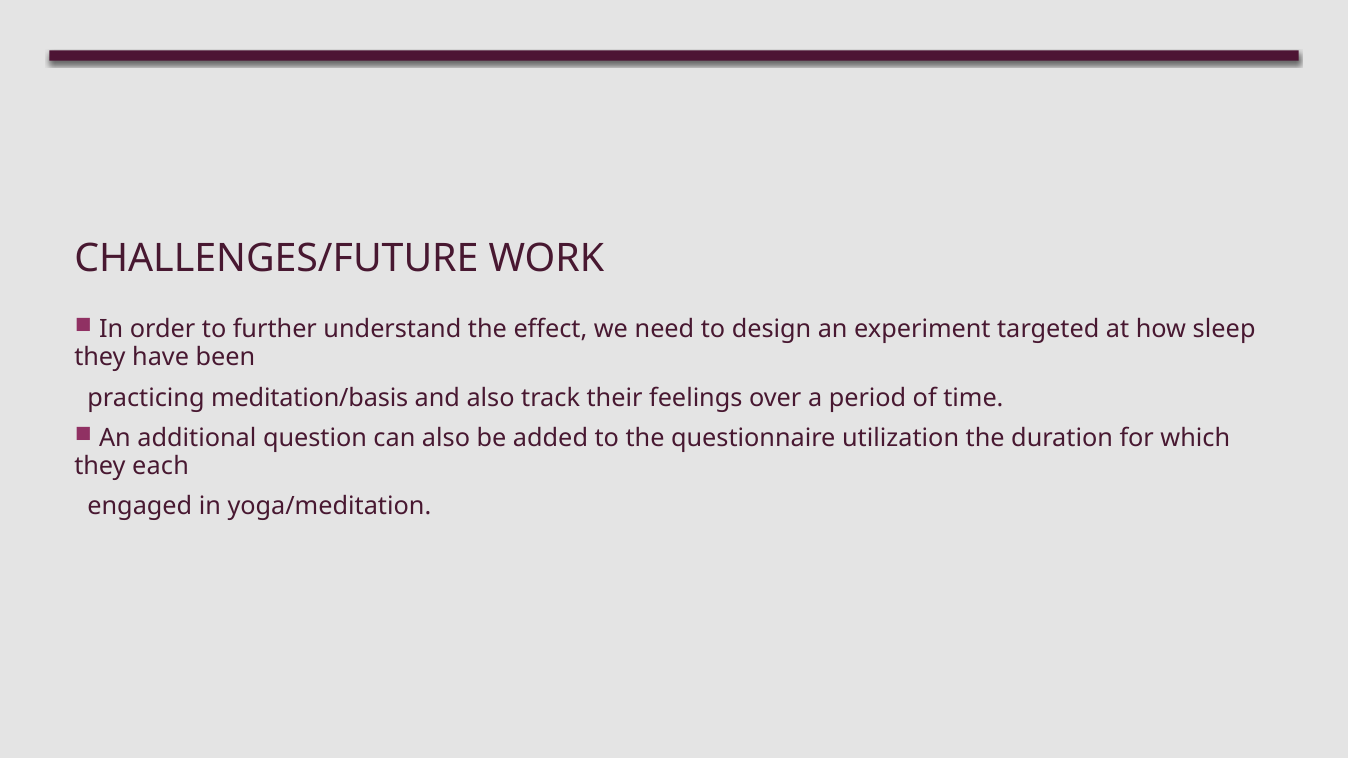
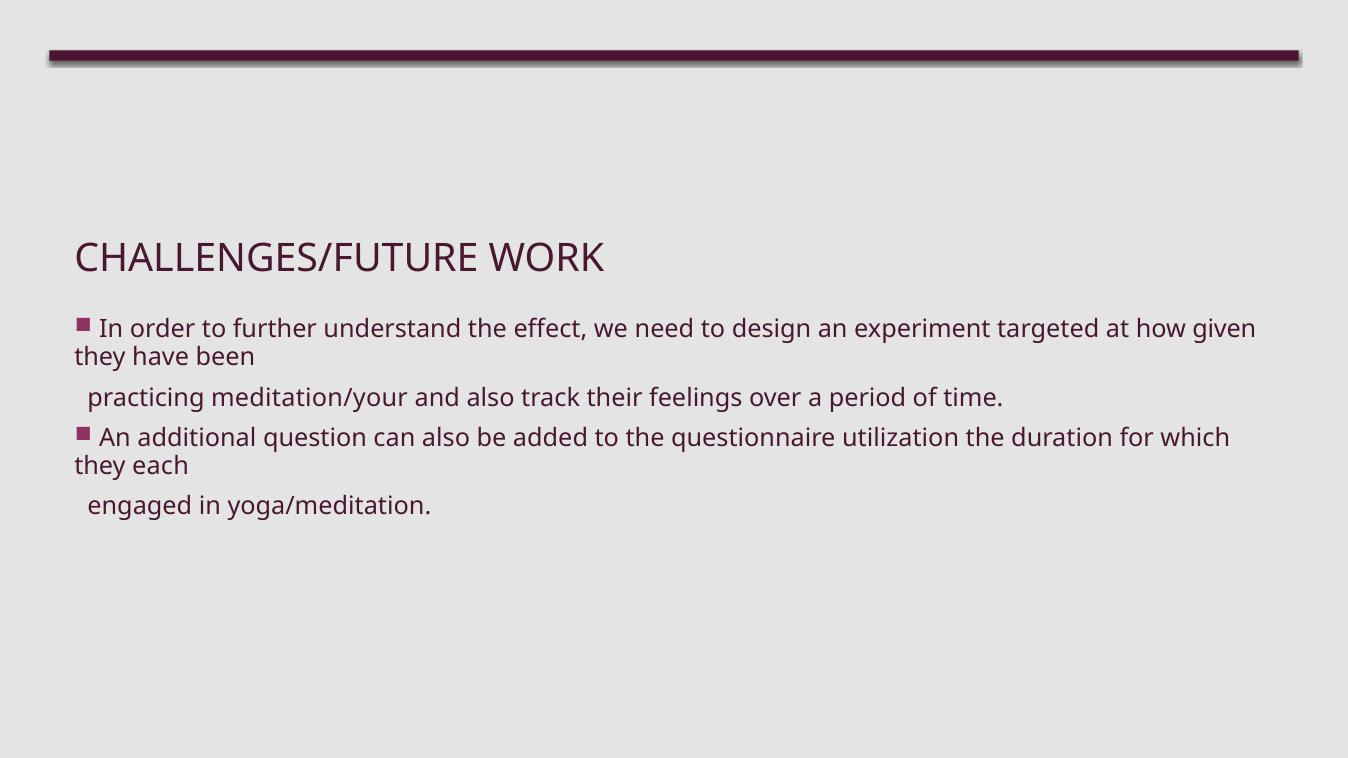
sleep: sleep -> given (1224, 330)
meditation/basis: meditation/basis -> meditation/your (309, 398)
